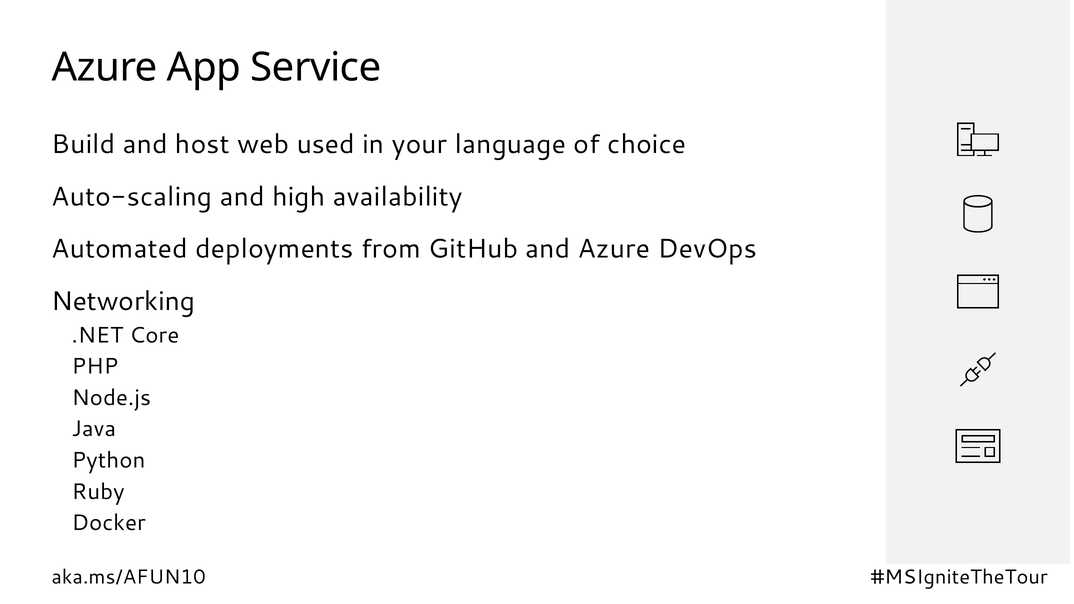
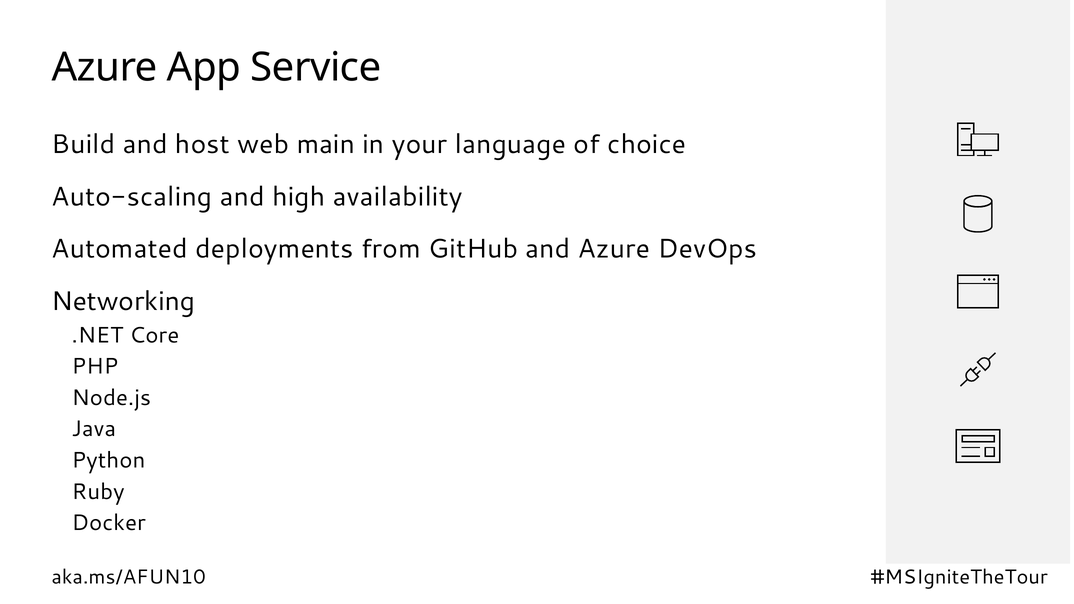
used: used -> main (326, 144)
